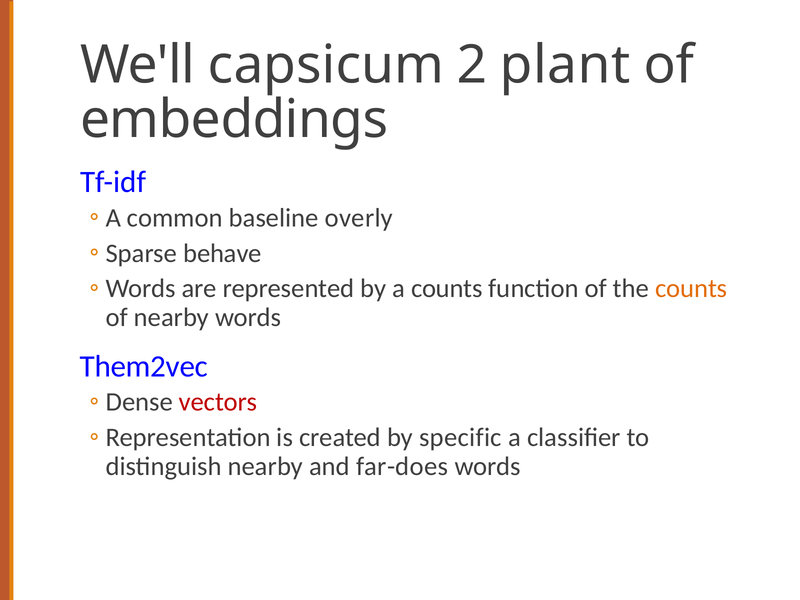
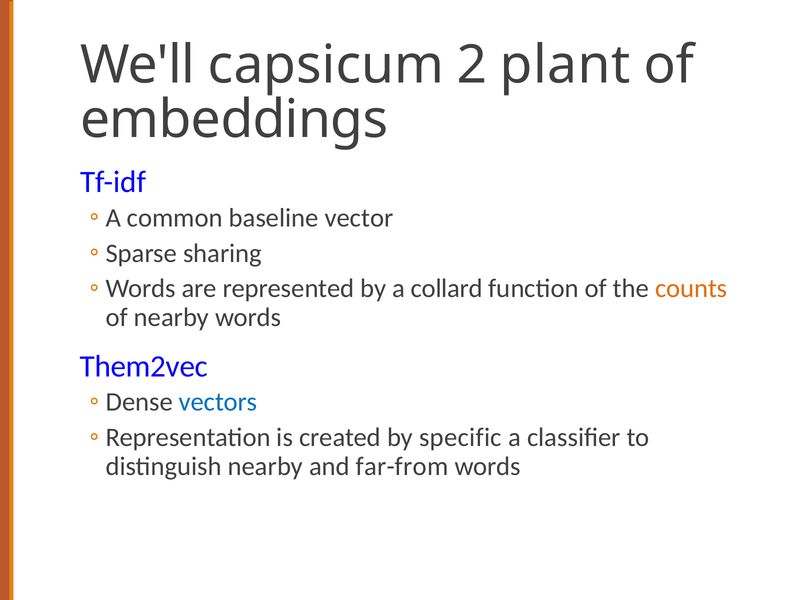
overly: overly -> vector (359, 218)
behave: behave -> sharing (222, 253)
a counts: counts -> collard (447, 289)
vectors colour: red -> blue (218, 402)
far-does: far-does -> far-from (402, 466)
